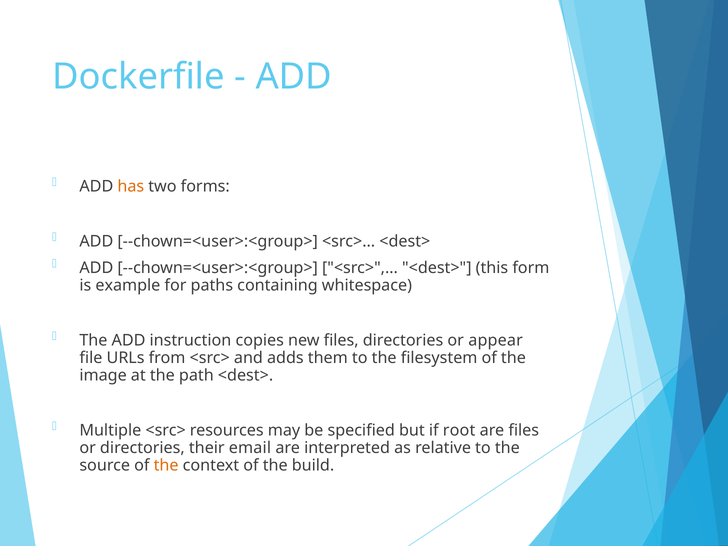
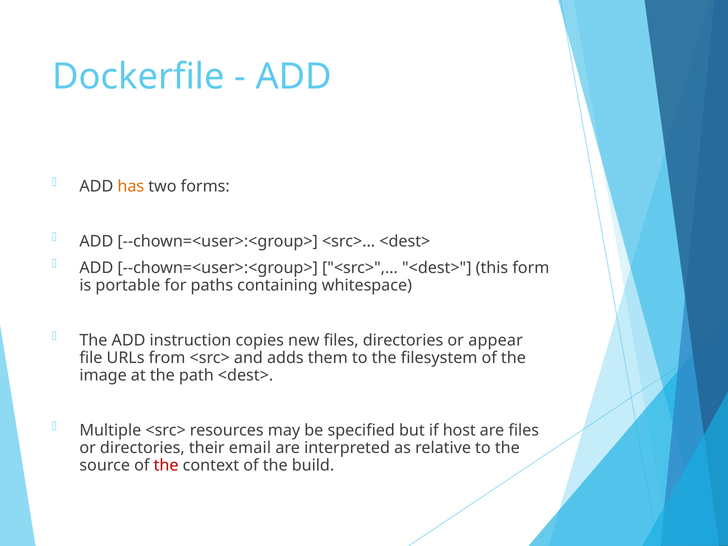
example: example -> portable (128, 285)
root: root -> host (459, 430)
the colour: orange -> red (166, 465)
